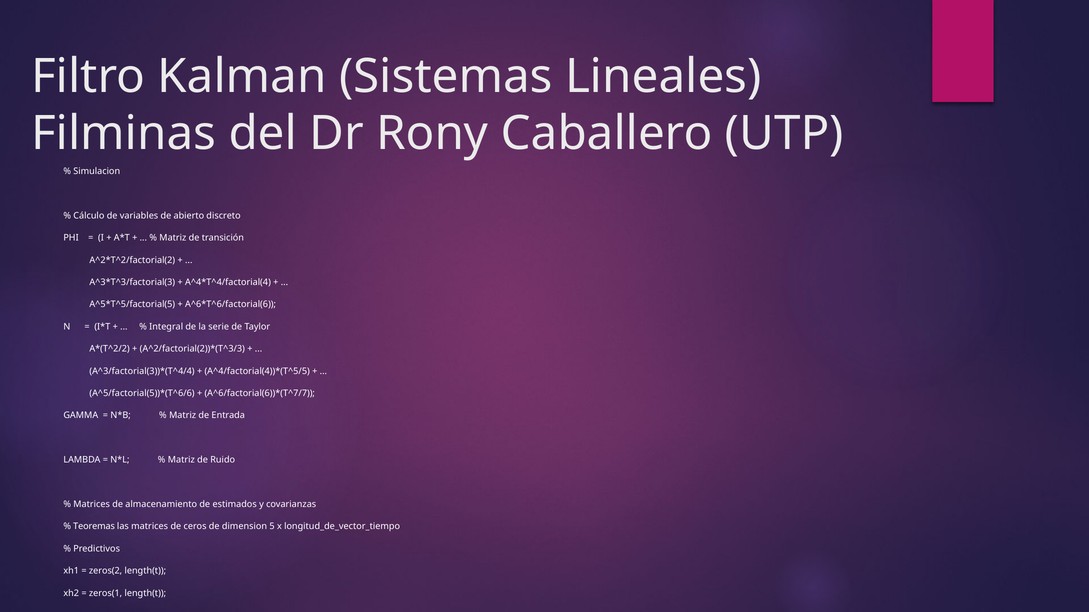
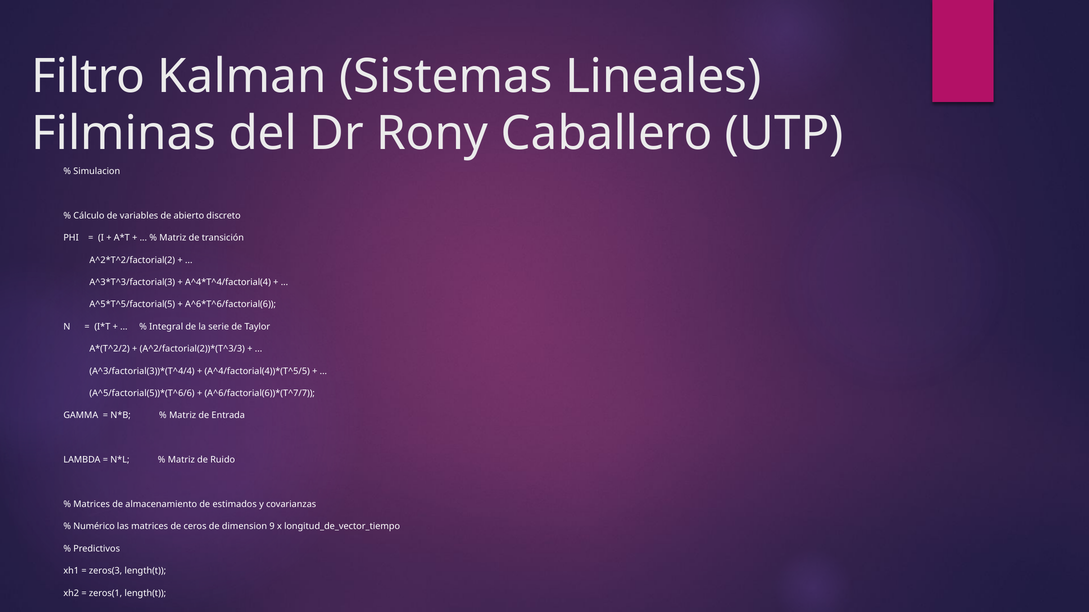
Teoremas: Teoremas -> Numérico (94, 527)
5: 5 -> 9 (272, 527)
zeros(2: zeros(2 -> zeros(3 (106, 571)
